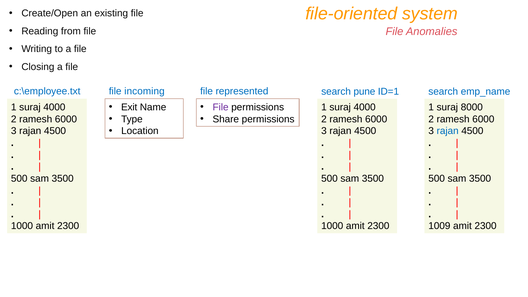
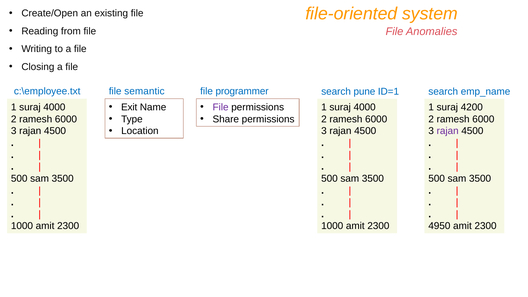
incoming: incoming -> semantic (144, 91)
represented: represented -> programmer (242, 91)
8000: 8000 -> 4200 (472, 107)
rajan colour: blue -> purple (448, 131)
1009: 1009 -> 4950 (439, 226)
